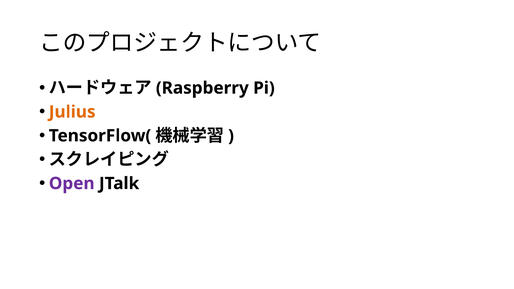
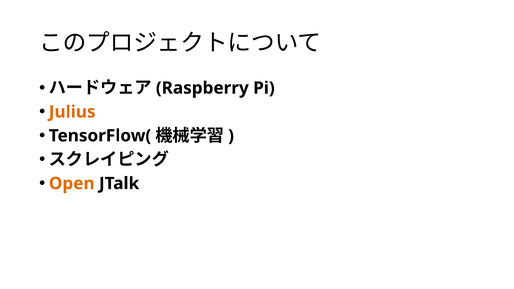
Open colour: purple -> orange (72, 184)
